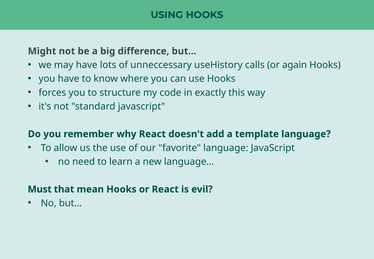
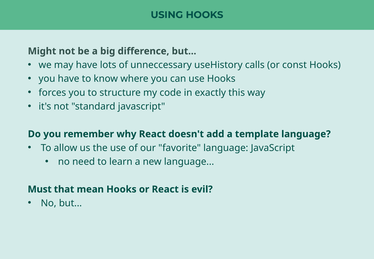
again: again -> const (294, 65)
